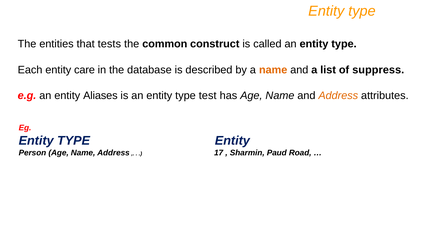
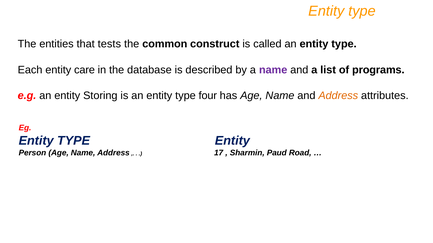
name colour: orange -> purple (273, 70)
suppress: suppress -> programs (378, 70)
Aliases: Aliases -> Storing (100, 96)
test: test -> four (208, 96)
